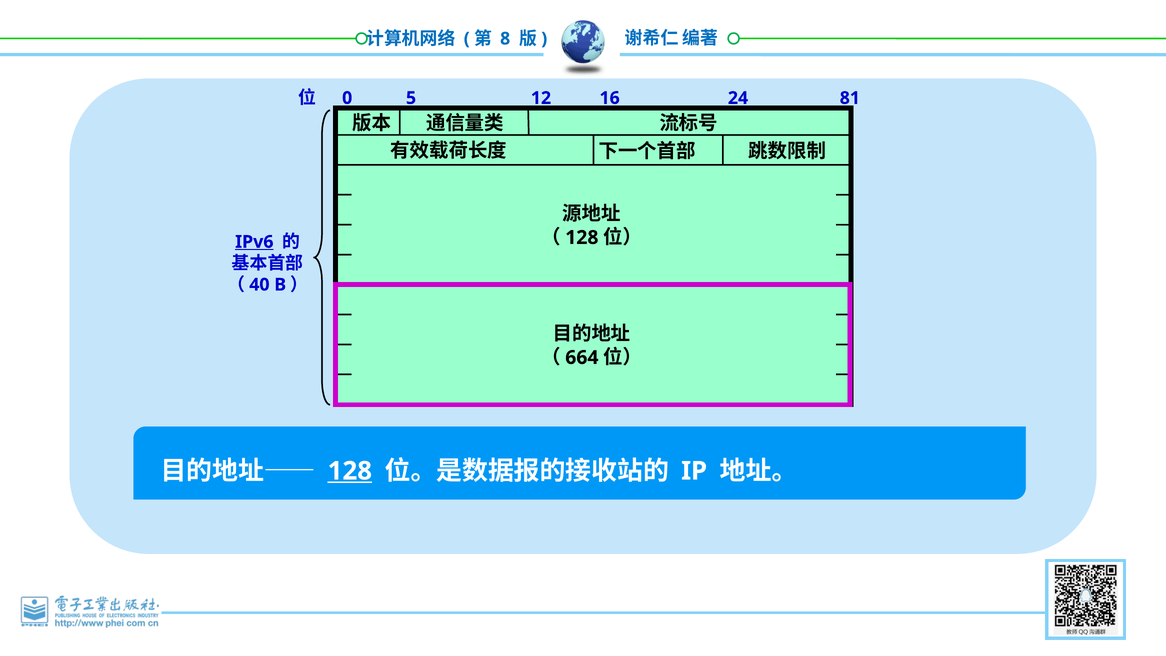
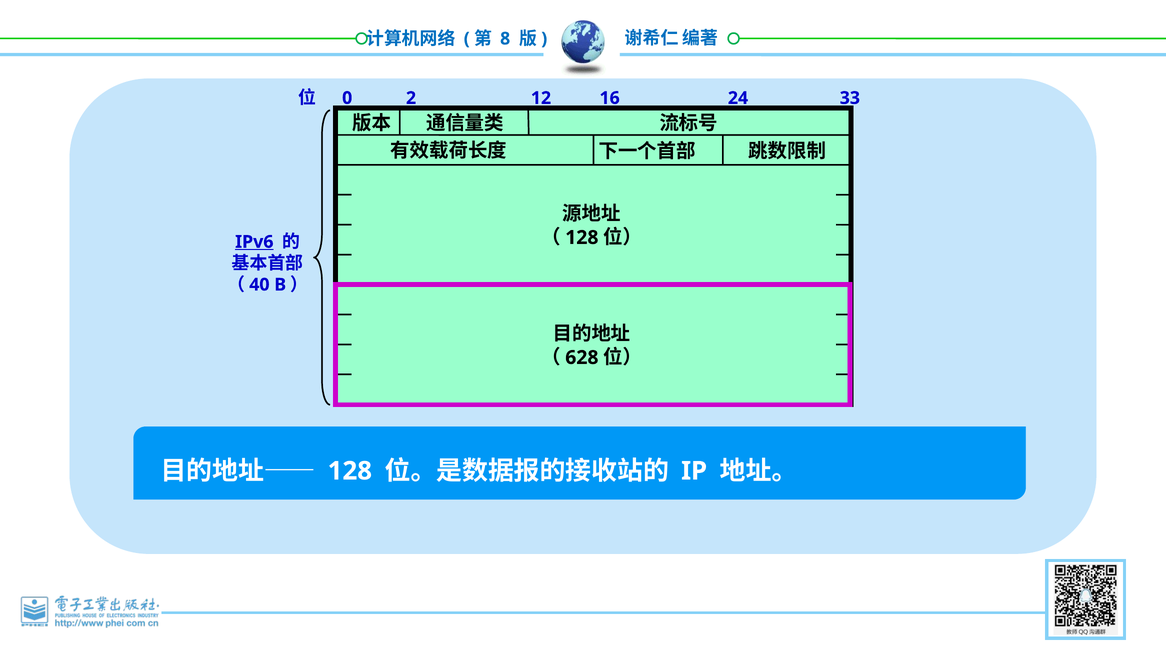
5: 5 -> 2 (411, 98)
81: 81 -> 33 (850, 98)
664: 664 -> 628 (582, 358)
128 underline: present -> none (350, 471)
